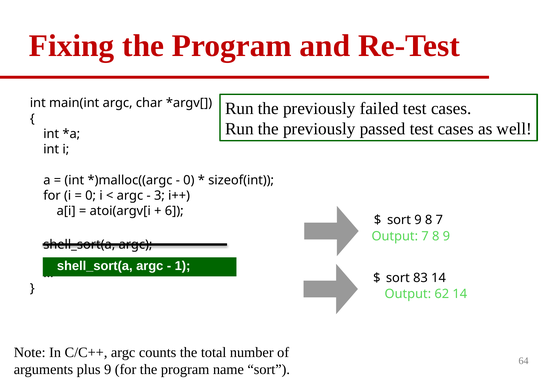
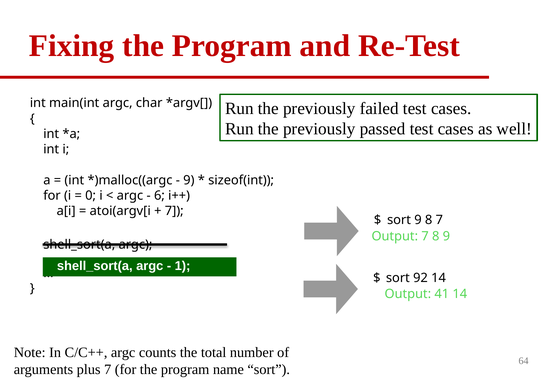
0: 0 -> 9 (189, 180)
3: 3 -> 6 (159, 195)
6: 6 -> 7 (174, 211)
83: 83 -> 92 (420, 278)
62: 62 -> 41 (442, 294)
plus 9: 9 -> 7 (108, 369)
